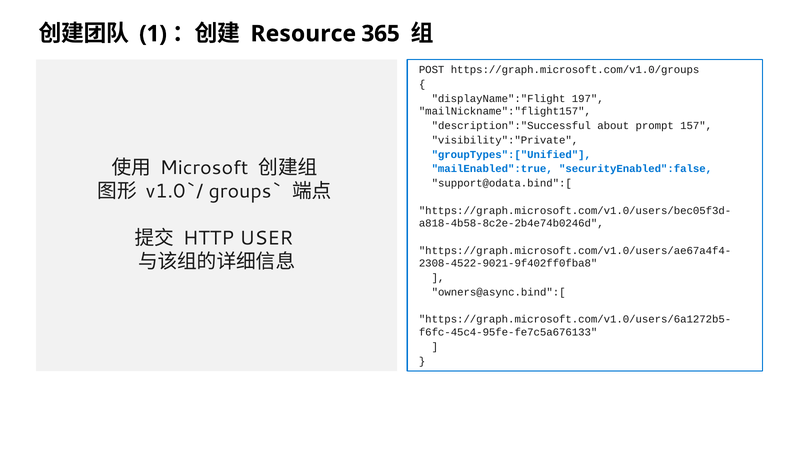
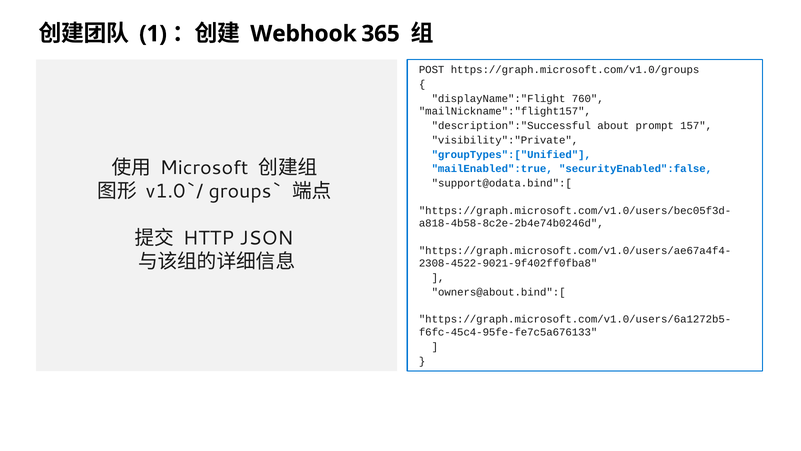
Resource: Resource -> Webhook (303, 34)
197: 197 -> 760 (588, 98)
USER: USER -> JSON (267, 238)
owners@async.bind":[: owners@async.bind":[ -> owners@about.bind":[ (499, 292)
